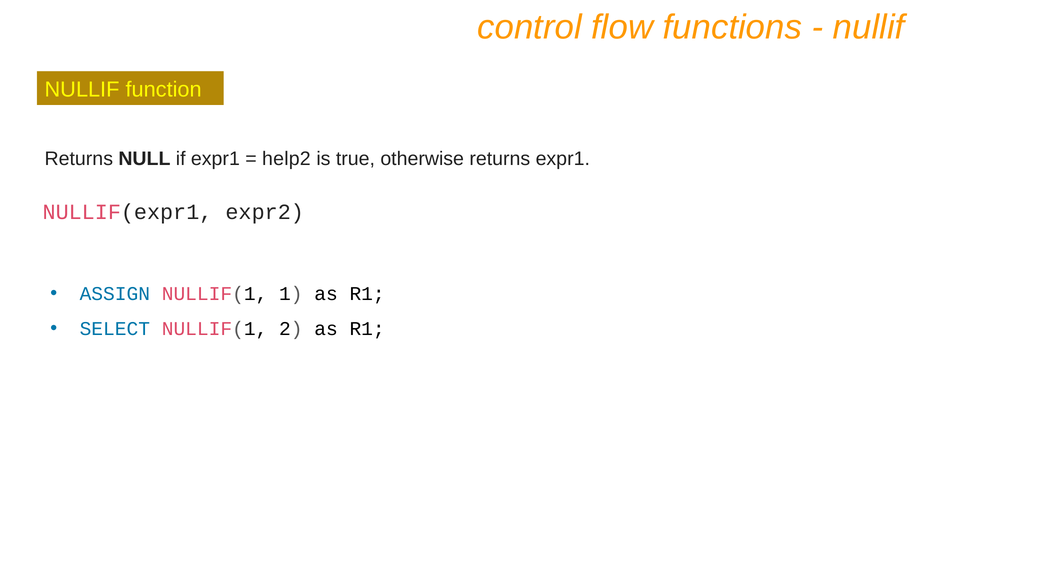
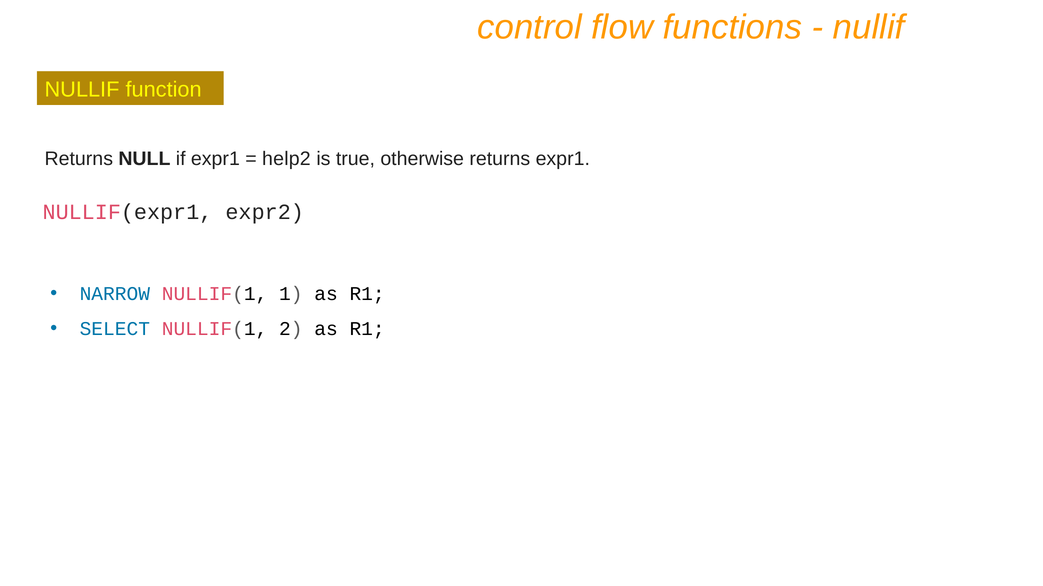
ASSIGN: ASSIGN -> NARROW (115, 294)
